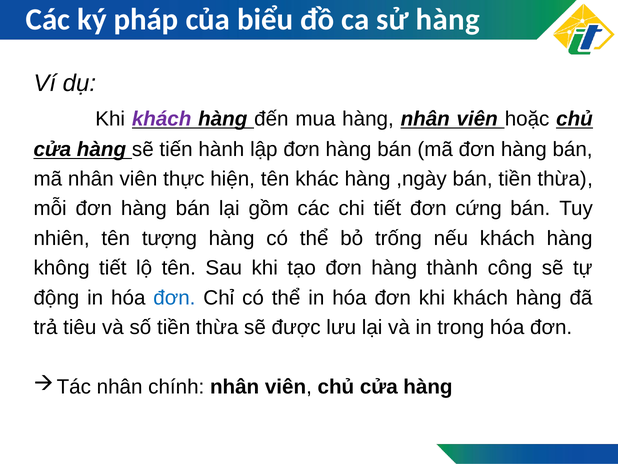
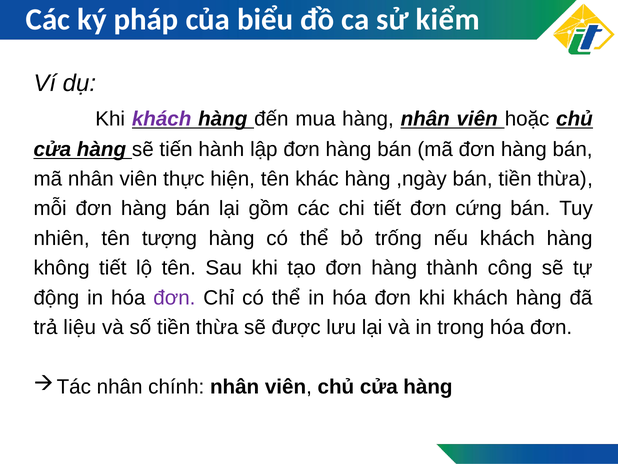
sử hàng: hàng -> kiểm (448, 20)
đơn colour: blue -> purple (174, 297)
tiêu: tiêu -> liệu (80, 327)
